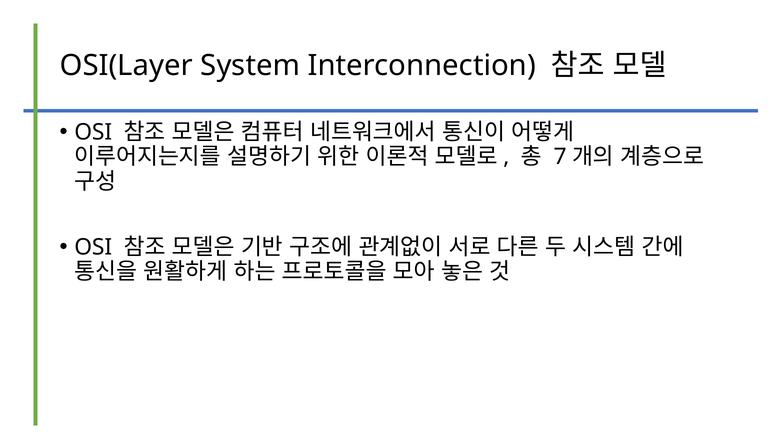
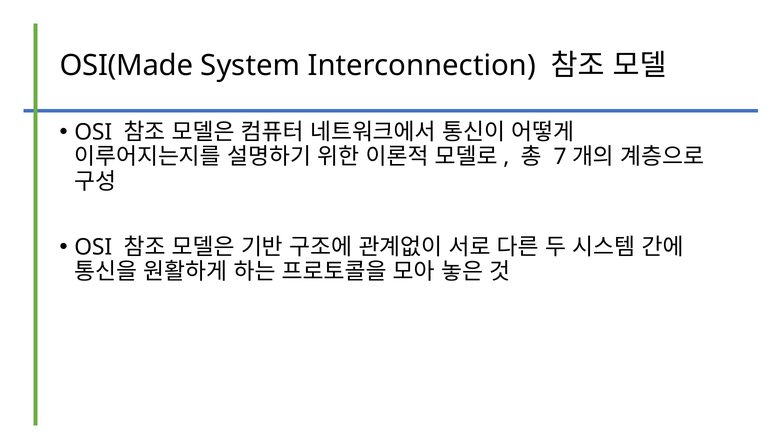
OSI(Layer: OSI(Layer -> OSI(Made (126, 66)
